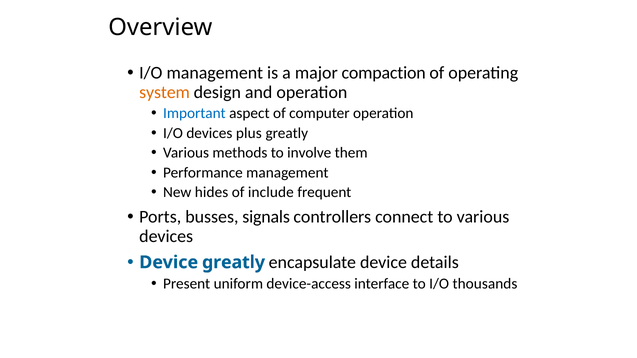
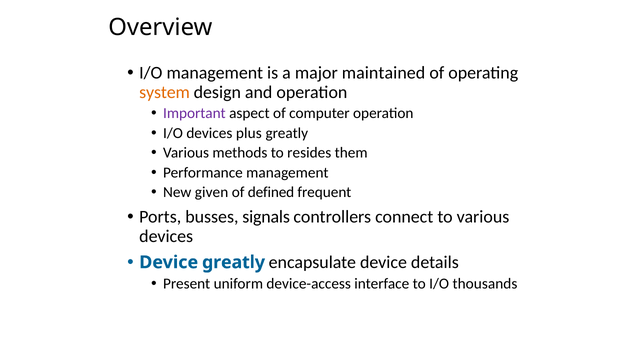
compaction: compaction -> maintained (384, 73)
Important colour: blue -> purple (194, 113)
involve: involve -> resides (309, 153)
hides: hides -> given (212, 193)
include: include -> defined (271, 193)
